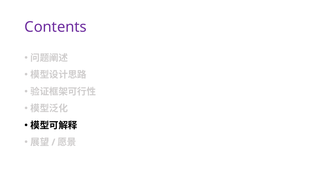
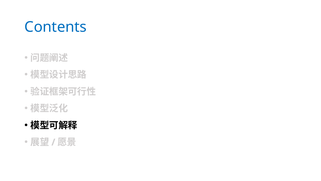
Contents colour: purple -> blue (56, 27)
